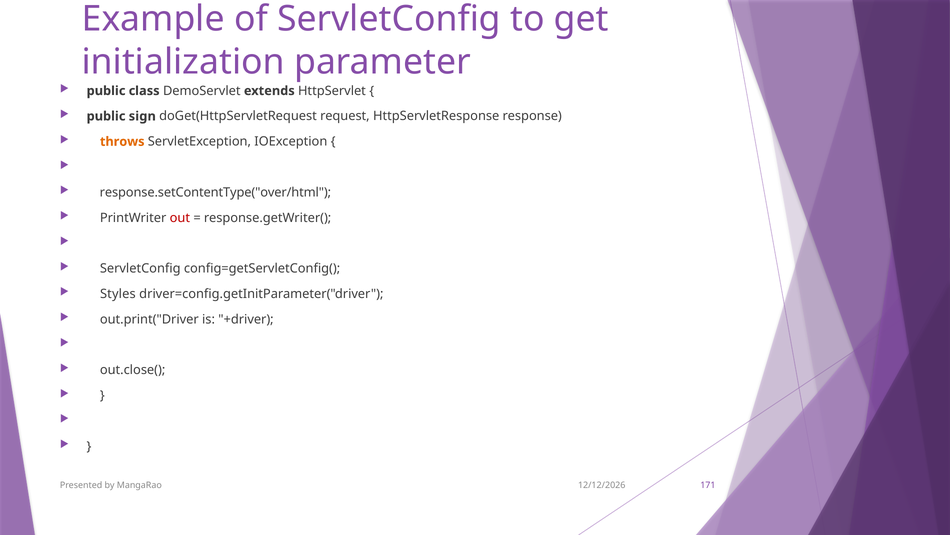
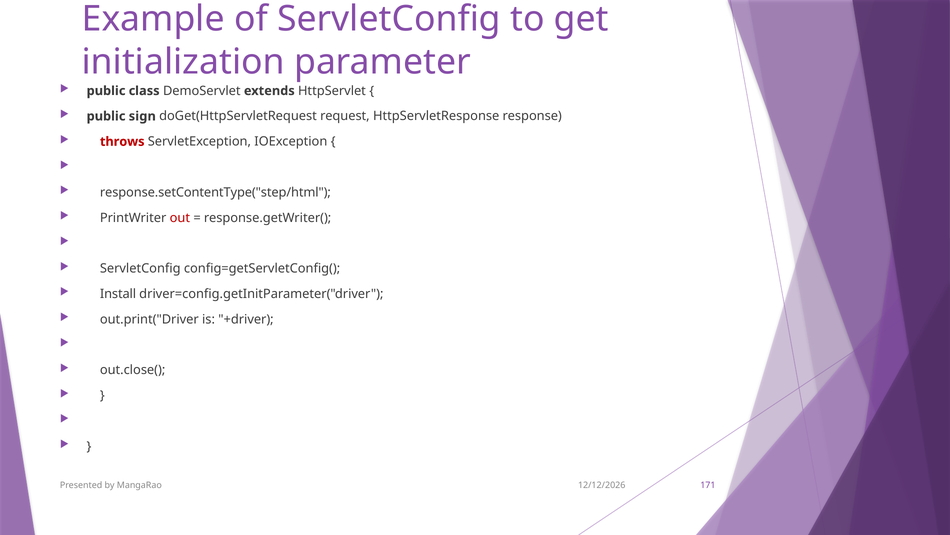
throws colour: orange -> red (122, 141)
response.setContentType("over/html: response.setContentType("over/html -> response.setContentType("step/html (215, 192)
Styles: Styles -> Install (118, 294)
